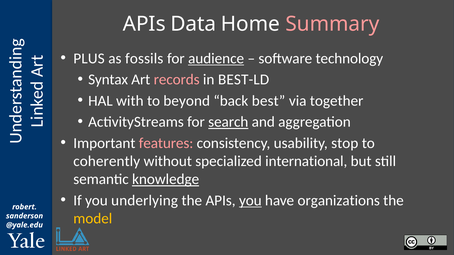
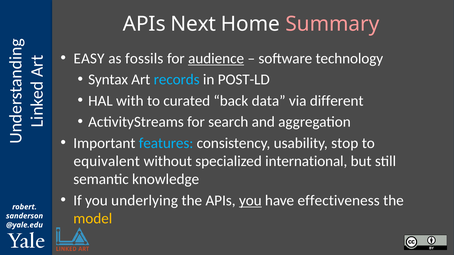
Data: Data -> Next (193, 24)
PLUS: PLUS -> EASY (89, 59)
records colour: pink -> light blue (177, 80)
BEST-LD: BEST-LD -> POST-LD (244, 80)
beyond: beyond -> curated (187, 101)
best: best -> data (269, 101)
together: together -> different (337, 101)
search underline: present -> none (228, 122)
features colour: pink -> light blue (166, 143)
coherently: coherently -> equivalent (107, 161)
knowledge underline: present -> none (166, 180)
organizations: organizations -> effectiveness (339, 201)
